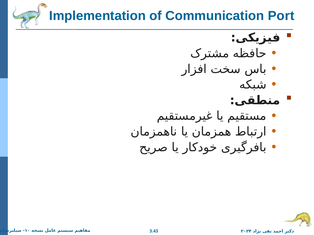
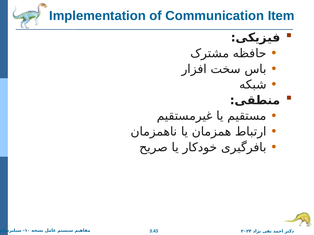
Port: Port -> Item (281, 16)
